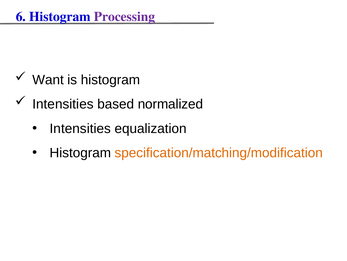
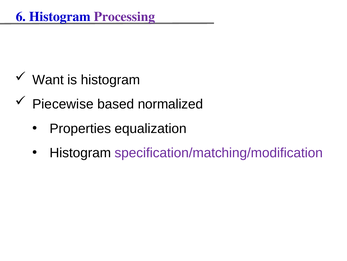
Intensities: Intensities -> Piecewise (63, 104)
Intensities: Intensities -> Properties (80, 128)
specification/matching/modification colour: orange -> purple (219, 152)
